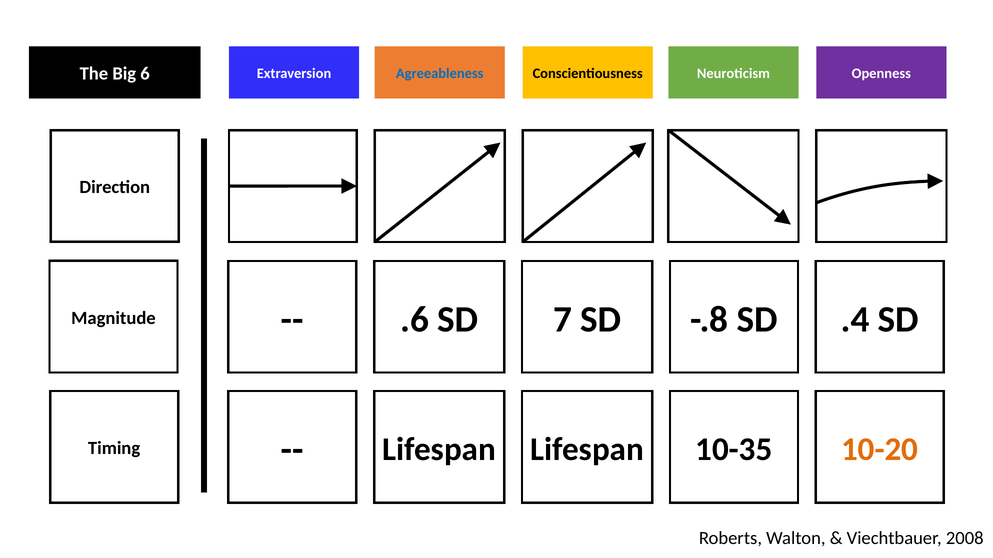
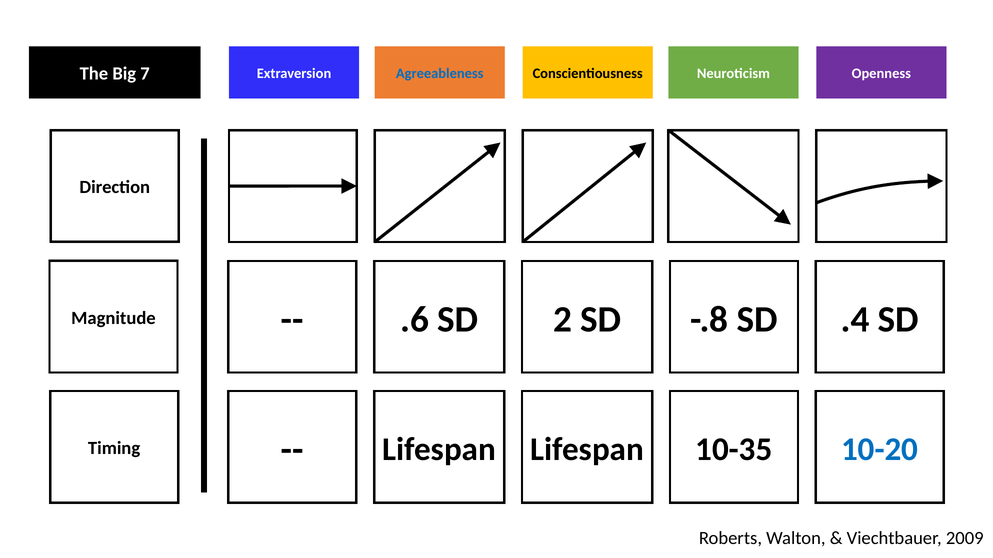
6: 6 -> 7 (145, 74)
7: 7 -> 2 (562, 320)
10-20 colour: orange -> blue (880, 450)
2008: 2008 -> 2009 (965, 539)
